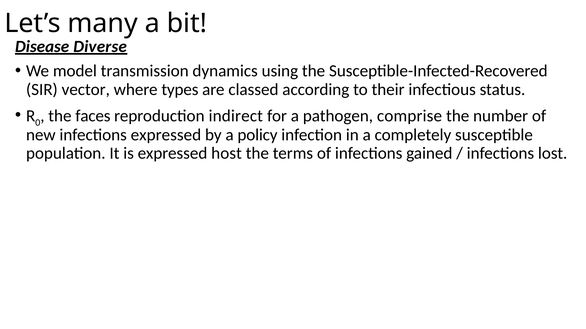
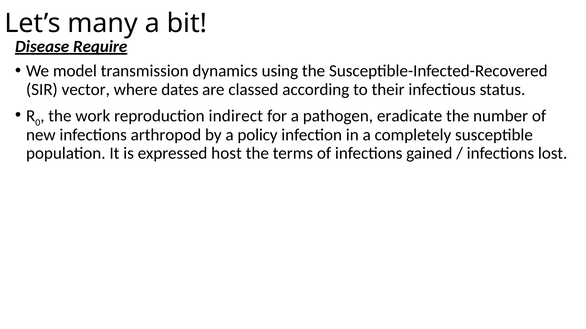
Diverse: Diverse -> Require (100, 47)
where types: types -> dates (180, 90)
the faces: faces -> work (93, 116)
pathogen comprise: comprise -> eradicate (410, 116)
infections expressed: expressed -> arthropod (166, 135)
